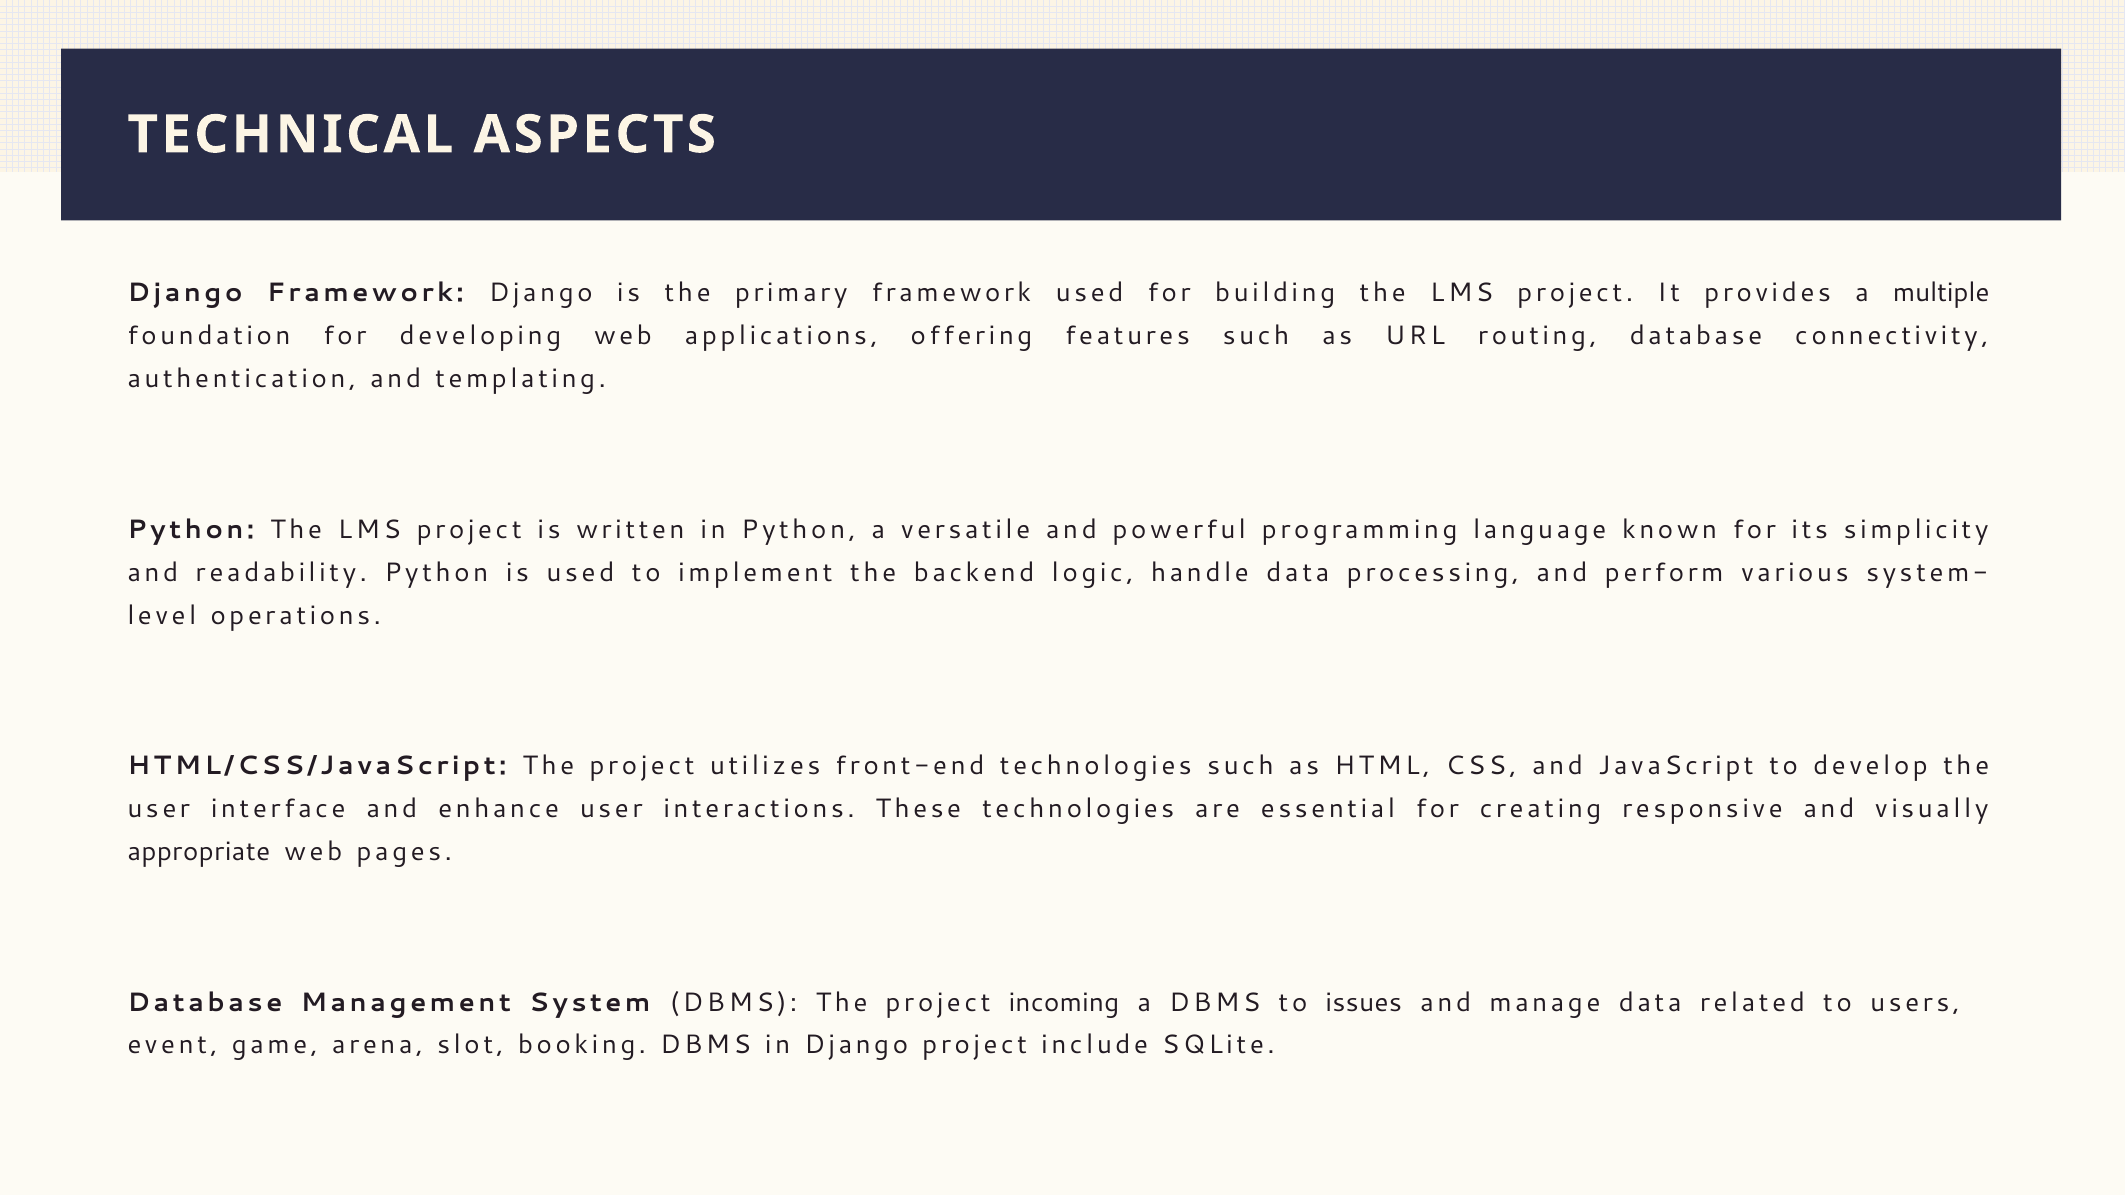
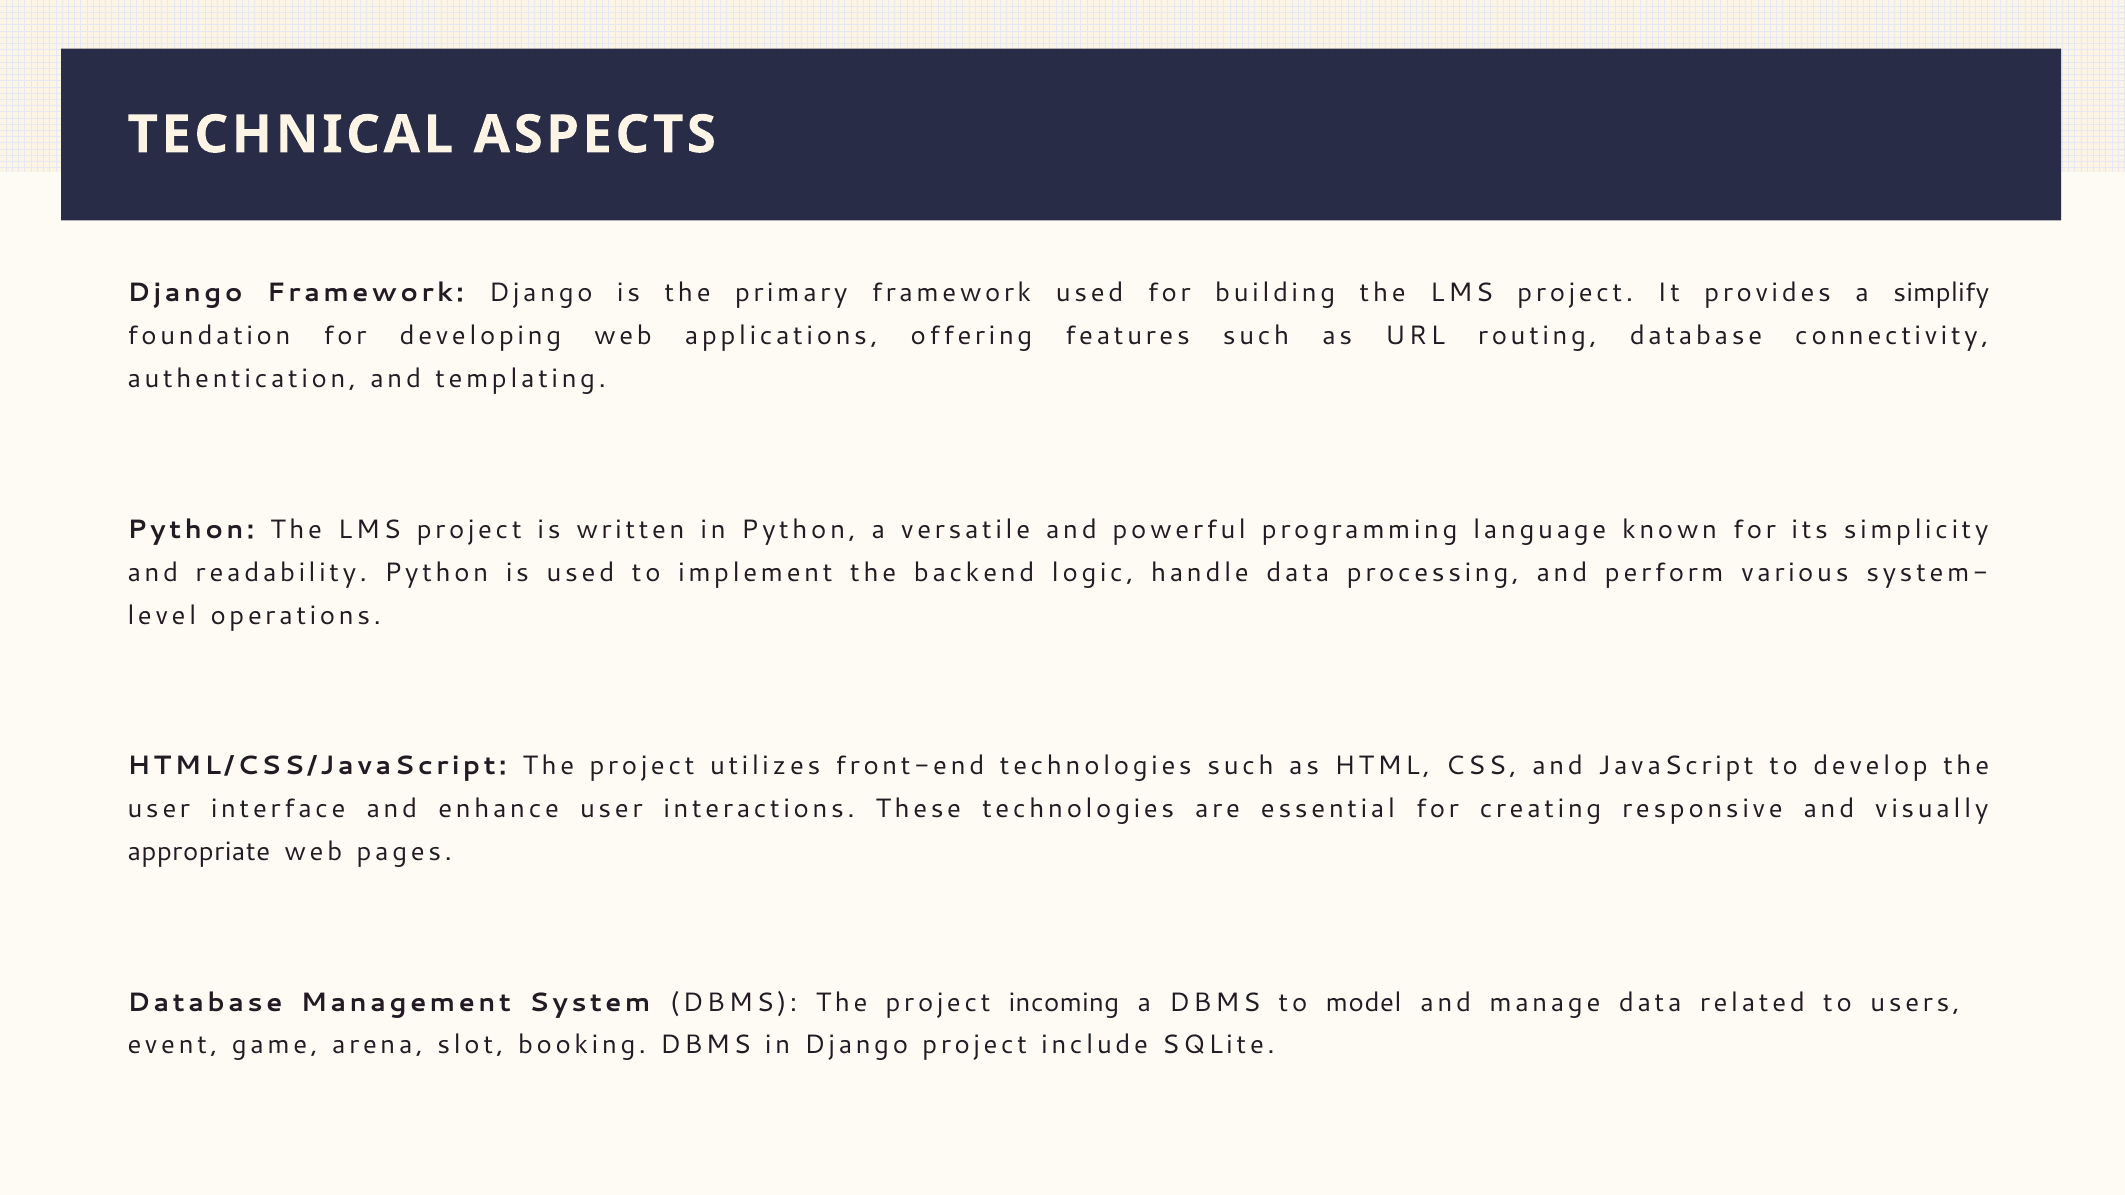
multiple: multiple -> simplify (1941, 293)
issues: issues -> model (1364, 1003)
